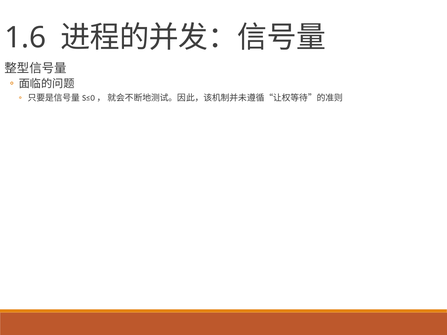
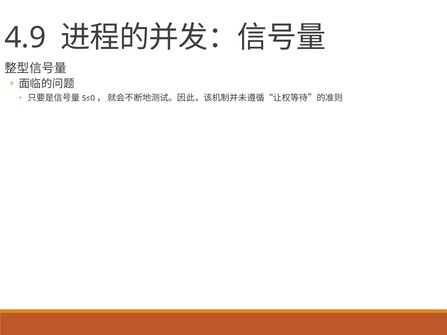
1.6: 1.6 -> 4.9 (25, 38)
